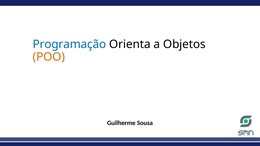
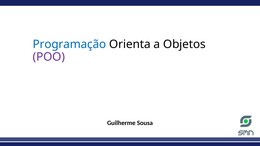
POO colour: orange -> purple (49, 57)
